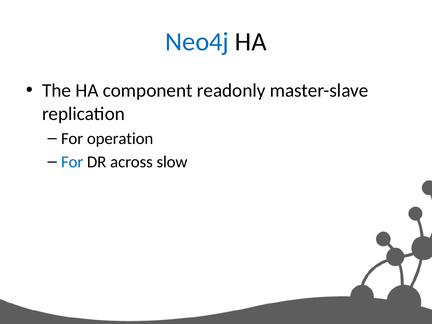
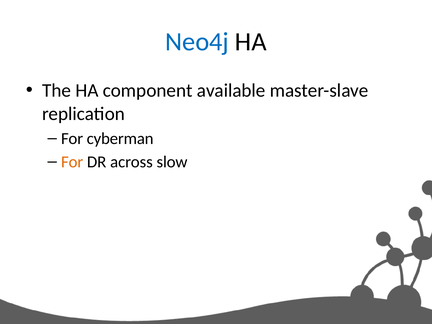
readonly: readonly -> available (231, 91)
operation: operation -> cyberman (120, 138)
For colour: blue -> orange (72, 162)
